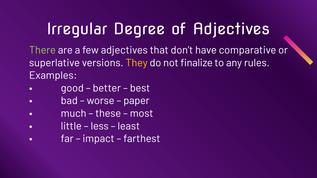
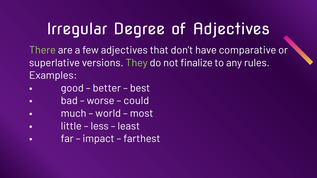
They colour: yellow -> light green (137, 63)
paper: paper -> could (136, 101)
these: these -> world (108, 114)
